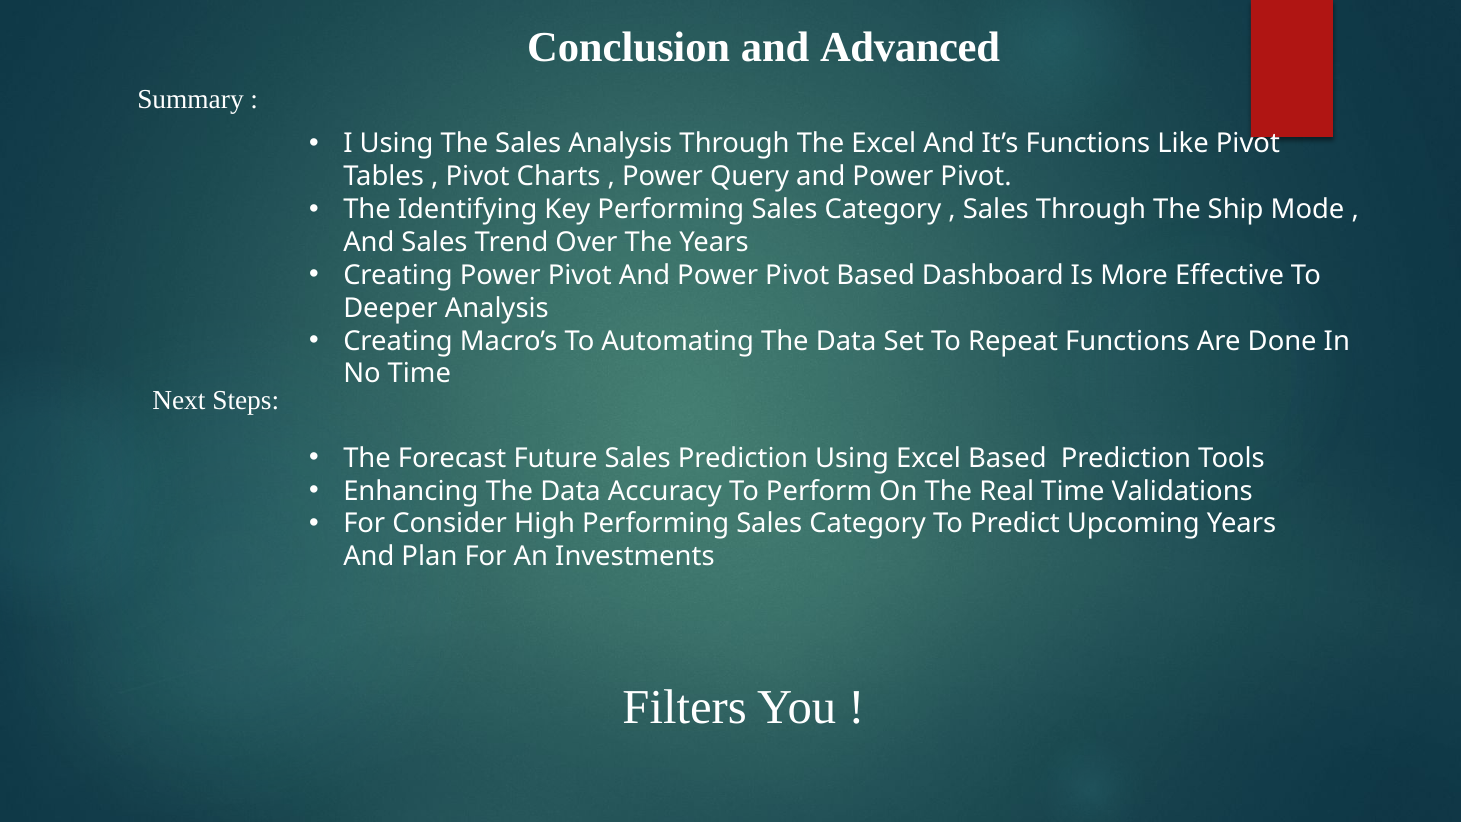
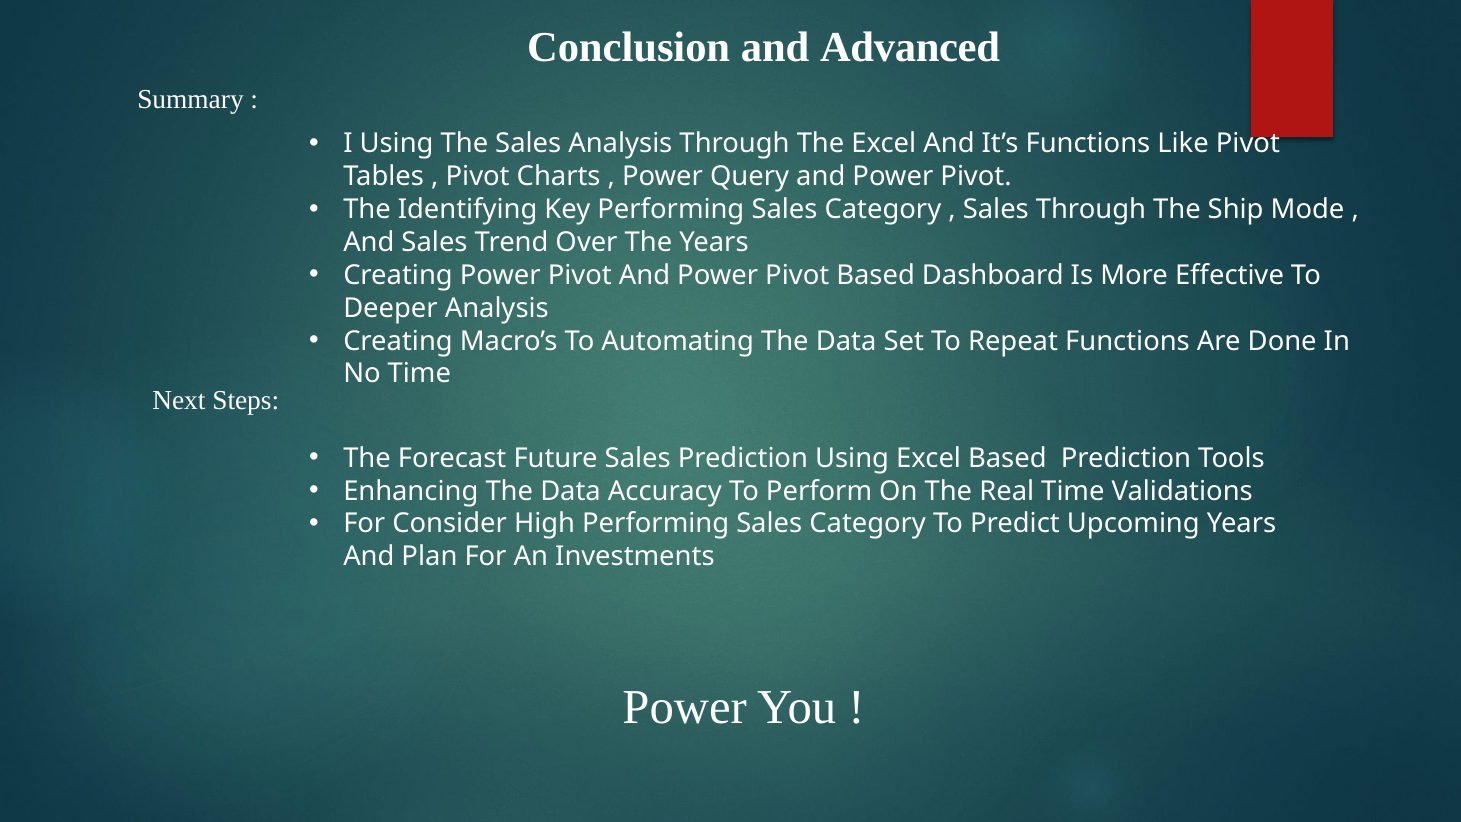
Filters: Filters -> Power (685, 707)
